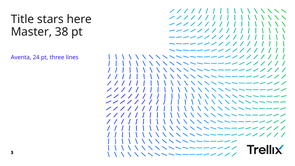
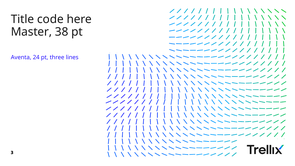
stars: stars -> code (50, 19)
